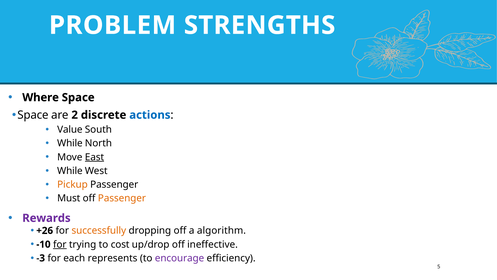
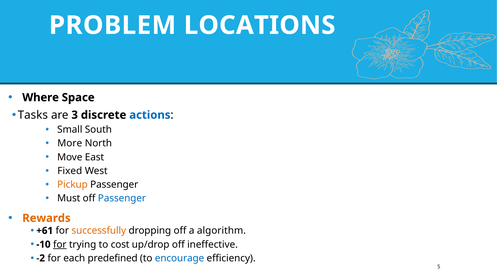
STRENGTHS: STRENGTHS -> LOCATIONS (260, 25)
Space: Space -> Tasks (33, 115)
2: 2 -> 3 (75, 115)
Value: Value -> Small (70, 129)
While: While -> More (70, 143)
East underline: present -> none (95, 157)
While: While -> Fixed (70, 171)
Passenger colour: orange -> blue (122, 198)
Rewards colour: purple -> orange (46, 218)
+26: +26 -> +61 (45, 230)
-3: -3 -> -2 (41, 258)
represents: represents -> predefined (113, 258)
encourage colour: purple -> blue (180, 258)
